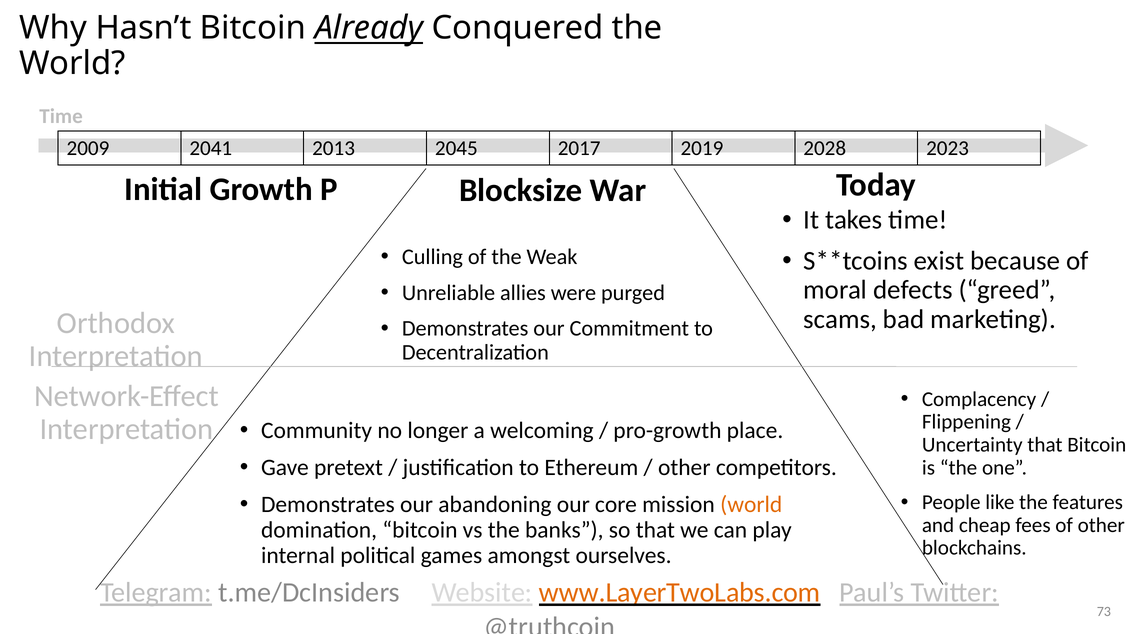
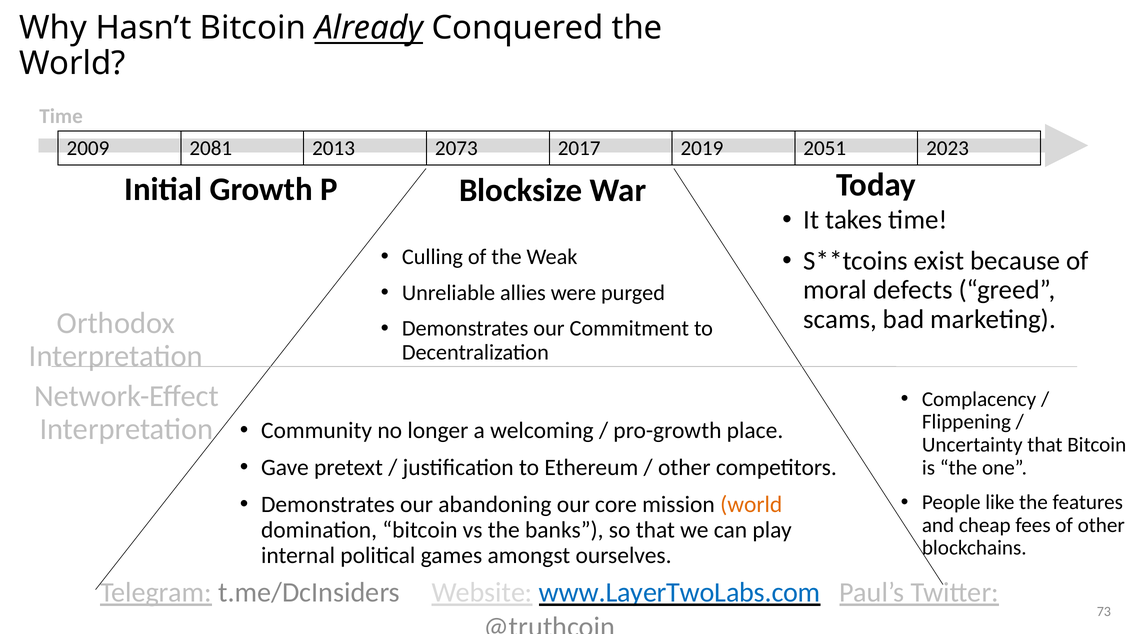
2041: 2041 -> 2081 (211, 148)
2045: 2045 -> 2073 (456, 148)
2028: 2028 -> 2051 (825, 148)
www.LayerTwoLabs.com colour: orange -> blue (680, 592)
